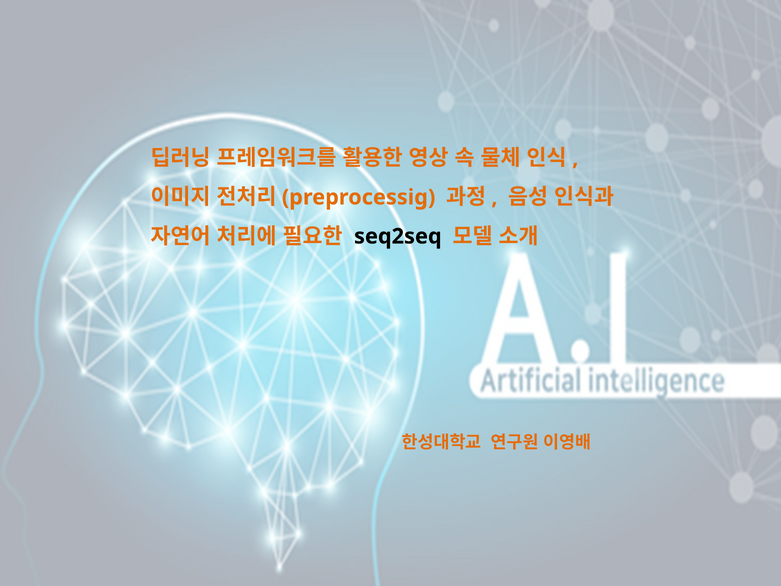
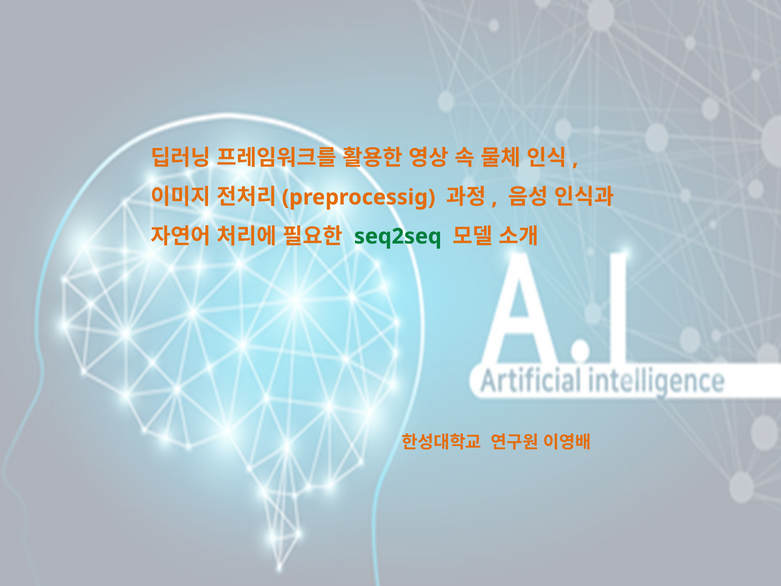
seq2seq colour: black -> green (398, 236)
